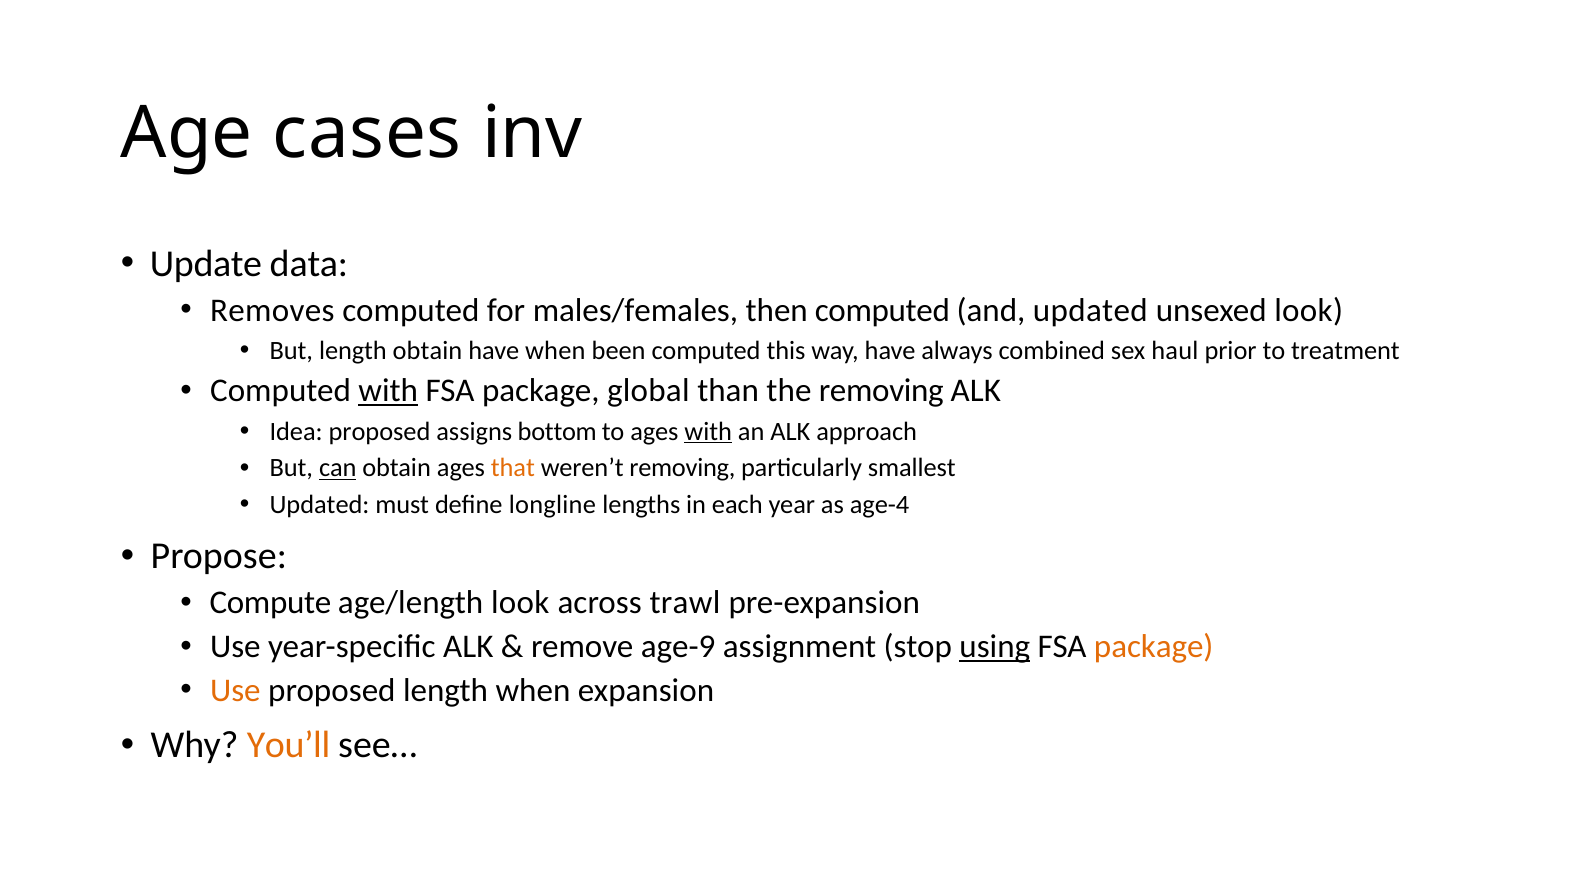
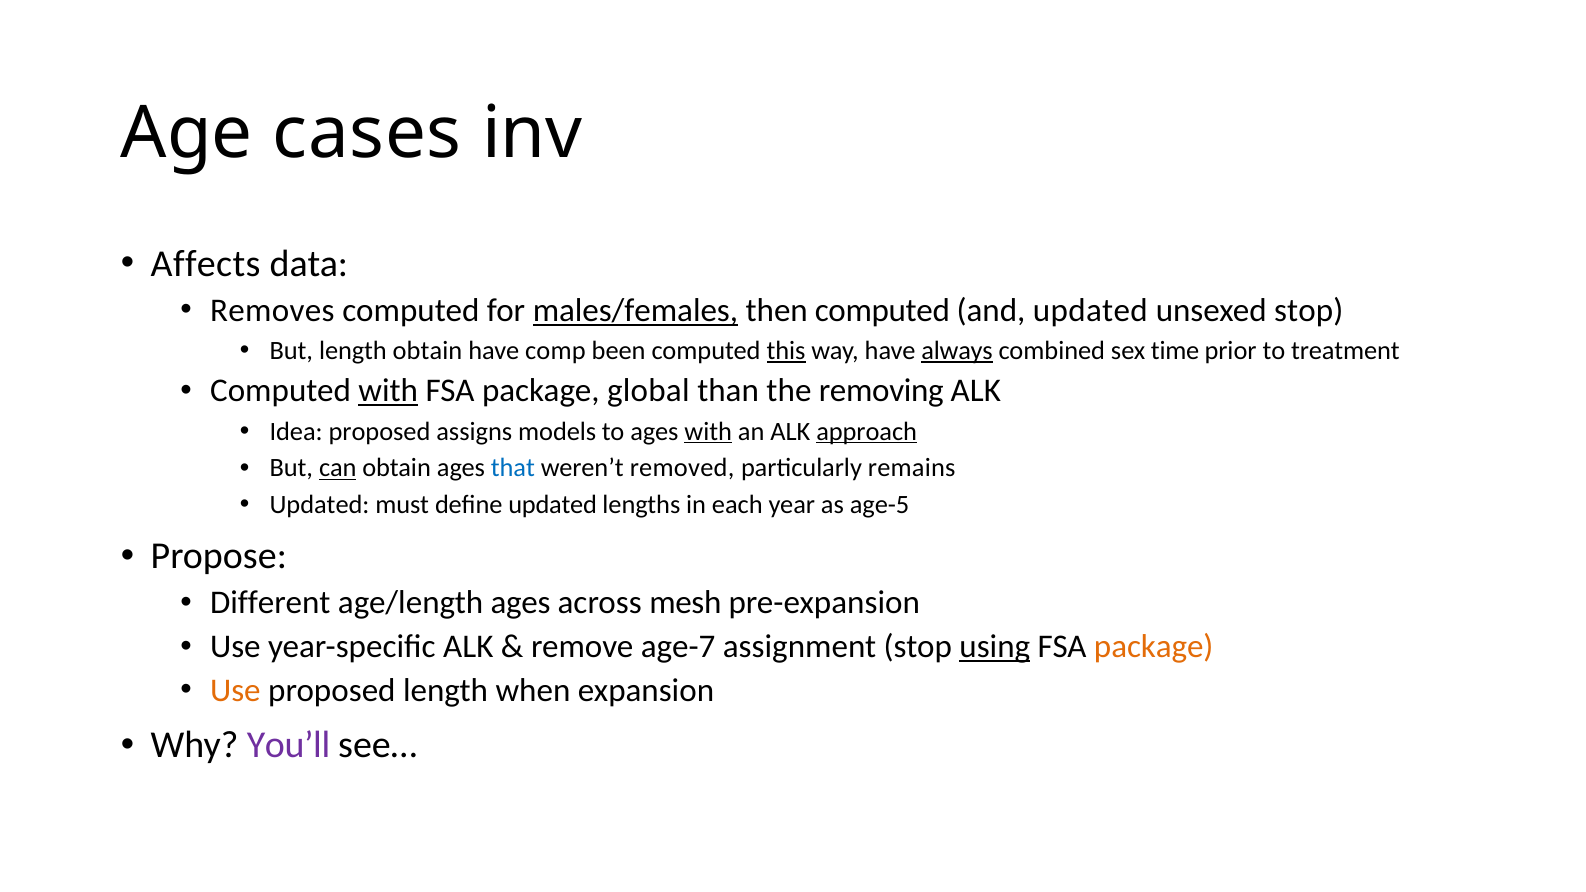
Update: Update -> Affects (206, 264)
males/females underline: none -> present (635, 310)
unsexed look: look -> stop (1309, 310)
have when: when -> comp (555, 351)
this underline: none -> present (786, 351)
always underline: none -> present (957, 351)
haul: haul -> time (1175, 351)
bottom: bottom -> models (557, 431)
approach underline: none -> present (867, 431)
that colour: orange -> blue (513, 468)
weren’t removing: removing -> removed (682, 468)
smallest: smallest -> remains (912, 468)
define longline: longline -> updated (553, 505)
age-4: age-4 -> age-5 (880, 505)
Compute: Compute -> Different (270, 603)
age/length look: look -> ages (521, 603)
trawl: trawl -> mesh (685, 603)
age-9: age-9 -> age-7 (678, 647)
You’ll colour: orange -> purple (288, 746)
